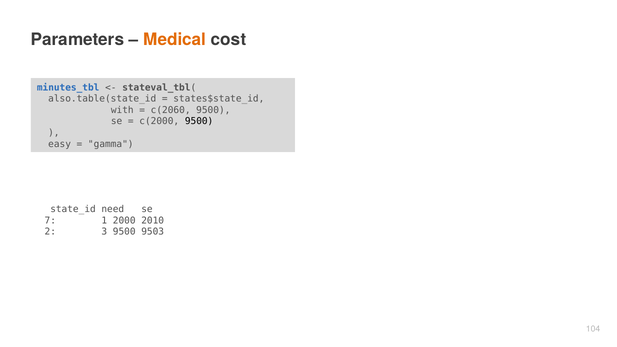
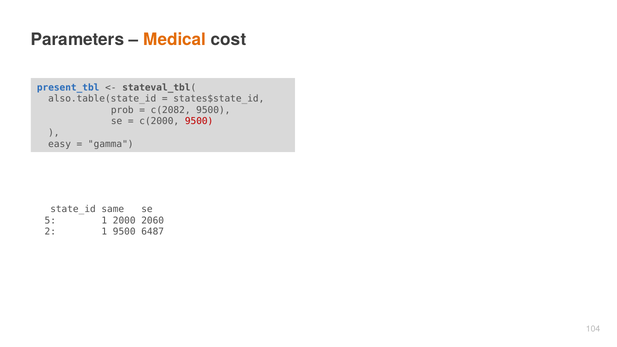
minutes_tbl: minutes_tbl -> present_tbl (68, 87)
with: with -> prob (122, 110)
c(2060: c(2060 -> c(2082 (171, 110)
9500 colour: black -> red (199, 121)
need: need -> same (113, 209)
7: 7 -> 5 (50, 221)
2010: 2010 -> 2060 (153, 221)
2 3: 3 -> 1 (104, 232)
9503: 9503 -> 6487 (153, 232)
